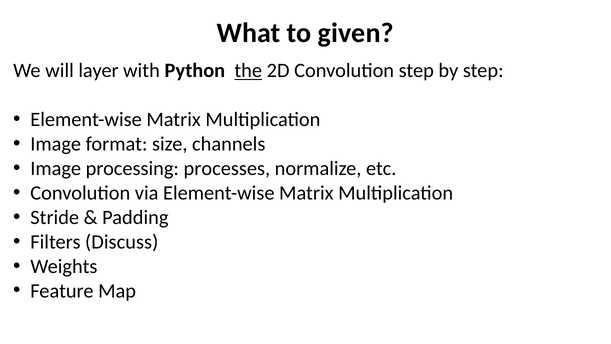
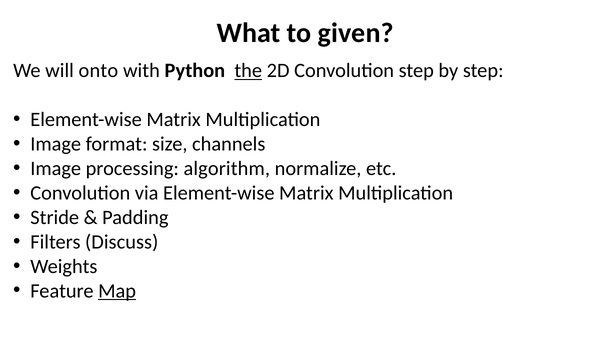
layer: layer -> onto (98, 71)
processes: processes -> algorithm (227, 168)
Map underline: none -> present (117, 291)
